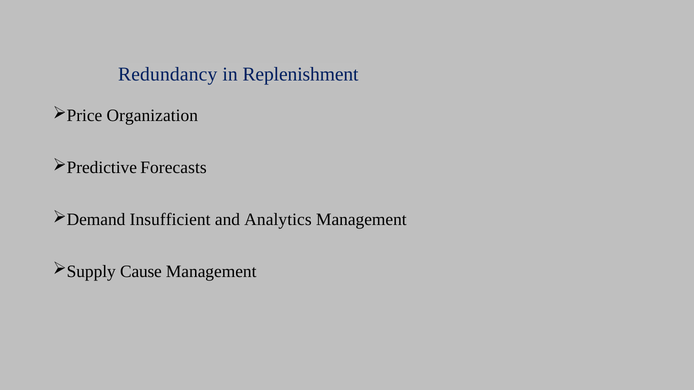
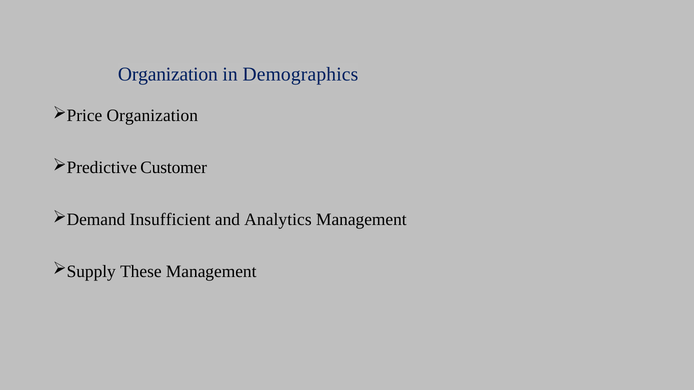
Redundancy: Redundancy -> Organization (168, 74)
Replenishment: Replenishment -> Demographics (300, 74)
Forecasts: Forecasts -> Customer (174, 168)
Cause: Cause -> These (141, 272)
